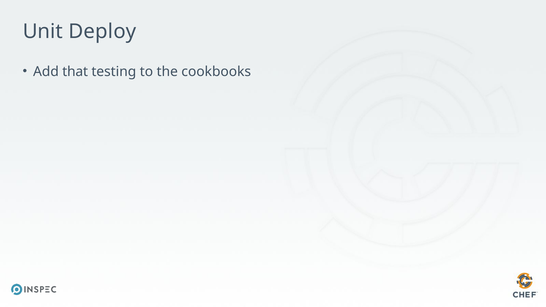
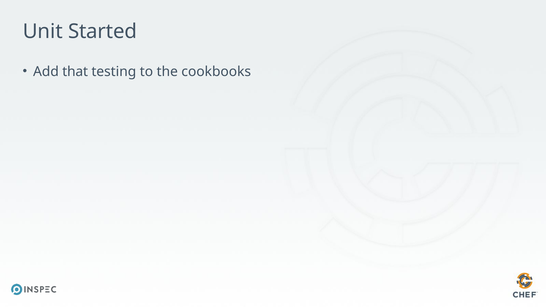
Deploy: Deploy -> Started (103, 31)
